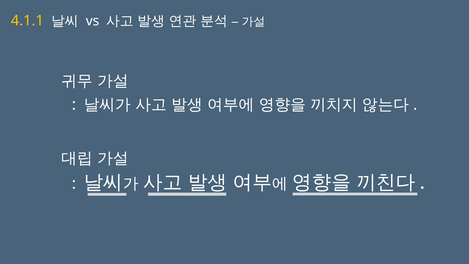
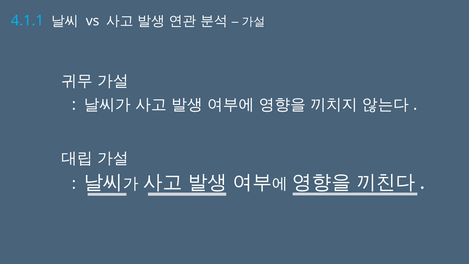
4.1.1 colour: yellow -> light blue (27, 21)
